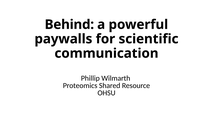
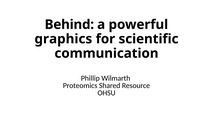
paywalls: paywalls -> graphics (63, 39)
